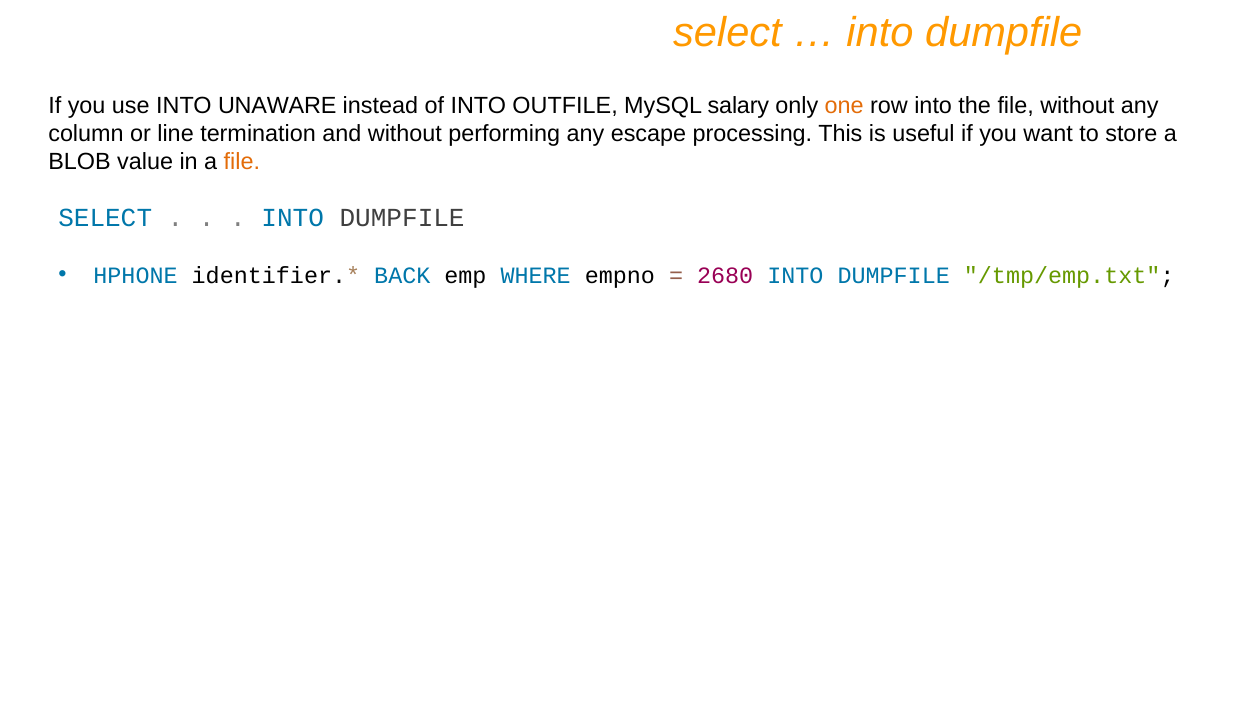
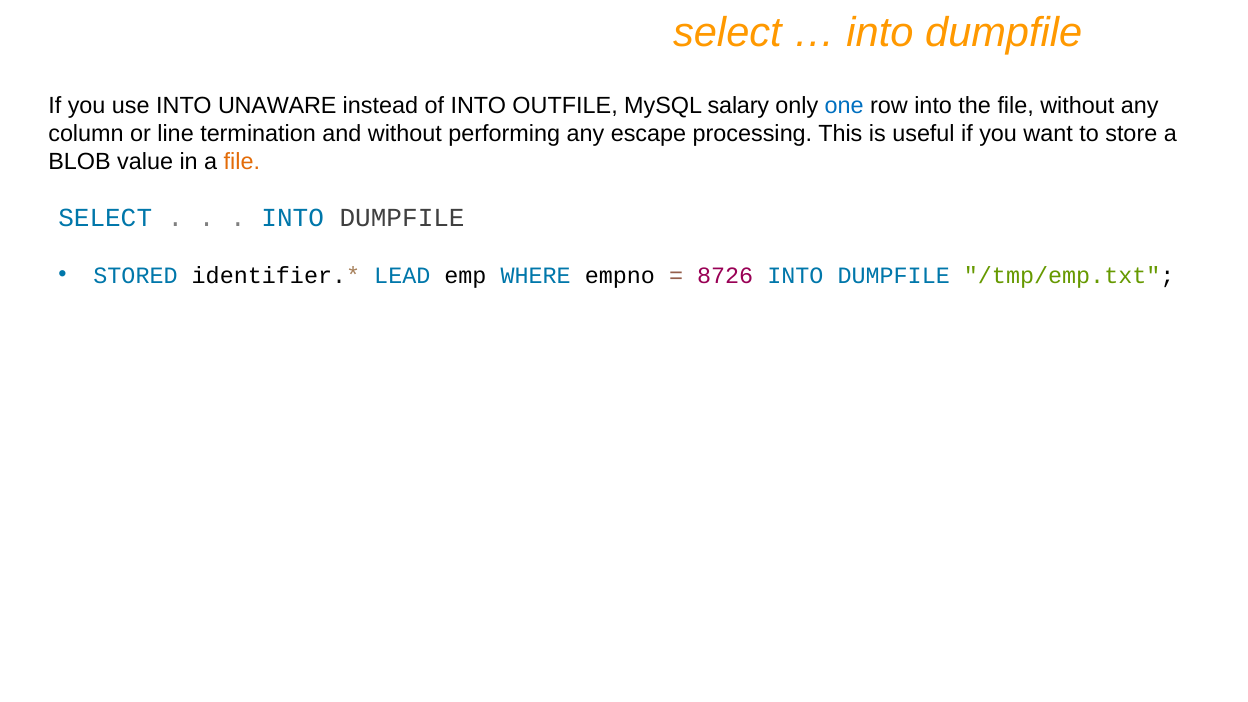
one colour: orange -> blue (844, 106)
HPHONE: HPHONE -> STORED (136, 275)
BACK: BACK -> LEAD (402, 275)
2680: 2680 -> 8726 (725, 275)
